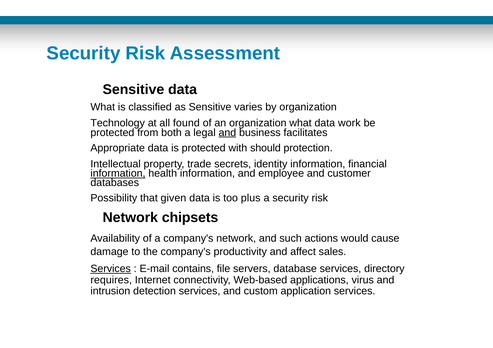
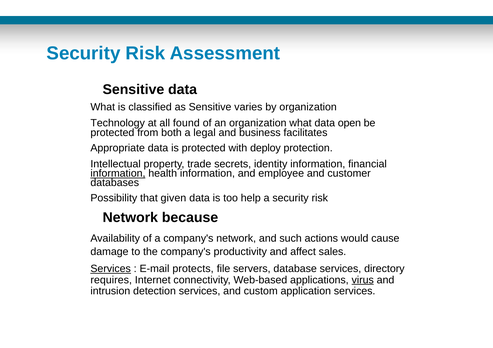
work: work -> open (349, 123)
and underline: present -> none (227, 133)
should: should -> deploy (265, 148)
plus: plus -> help (251, 198)
chipsets: chipsets -> because (190, 218)
contains: contains -> protects (193, 269)
virus underline: none -> present (363, 280)
